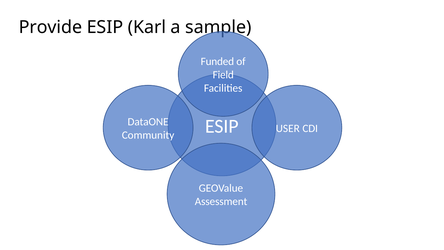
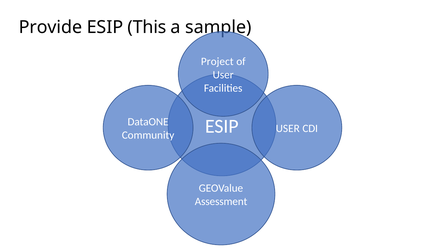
Karl: Karl -> This (147, 27)
Funded: Funded -> Project (217, 61)
Field: Field -> User (223, 75)
